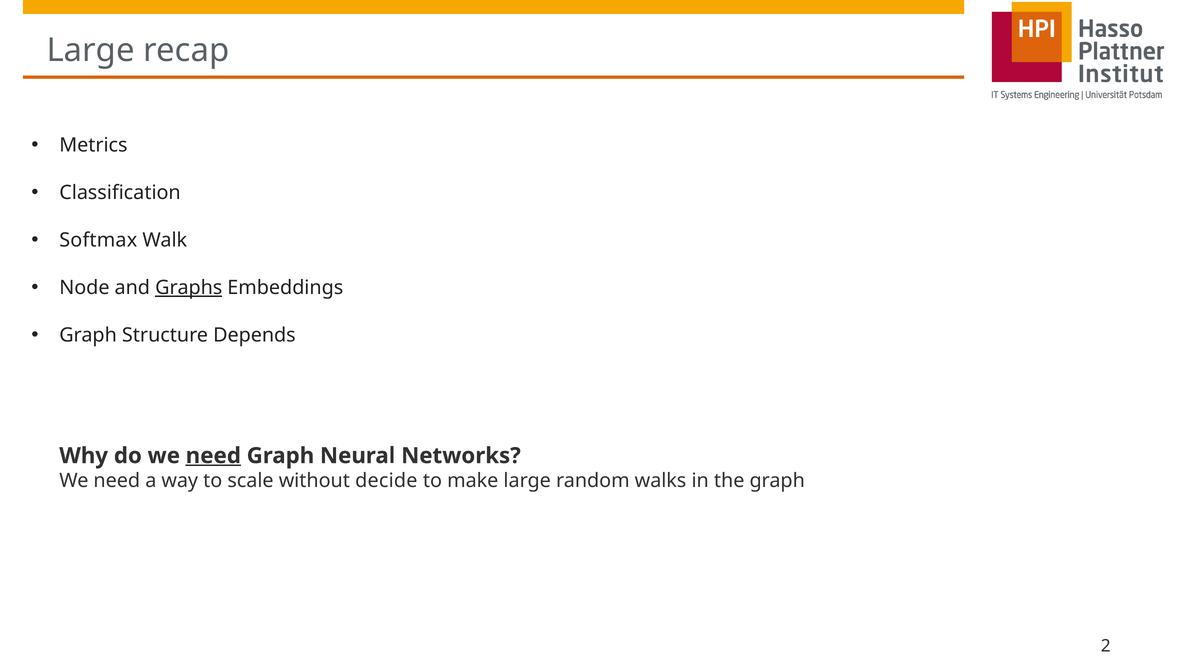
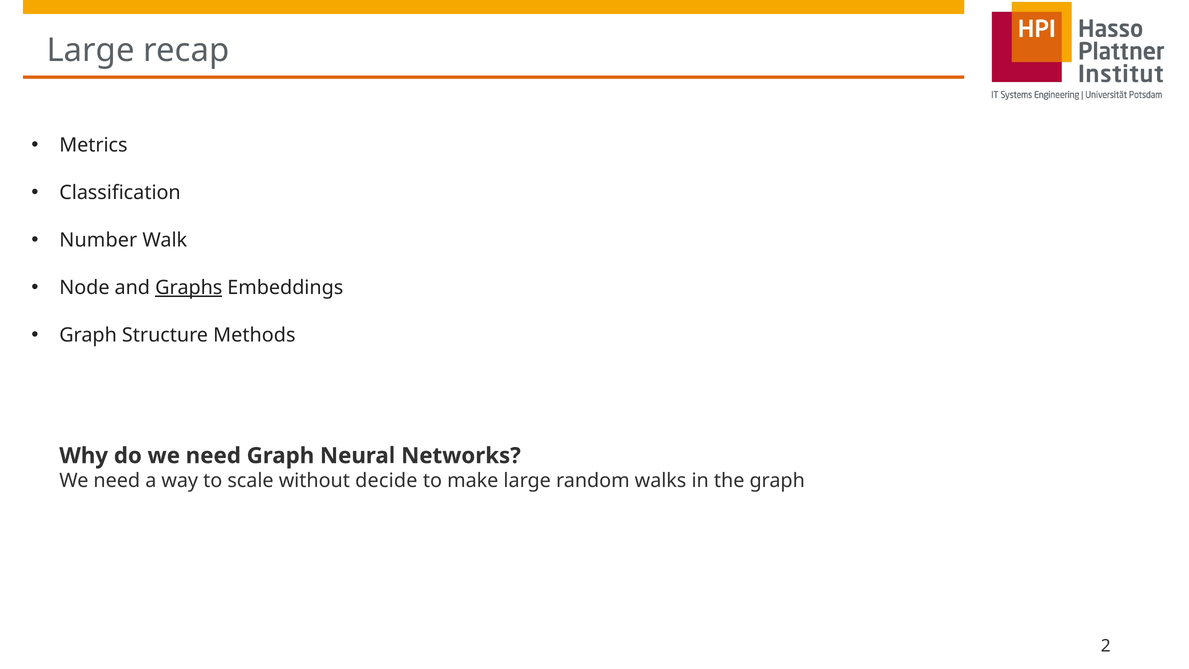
Softmax: Softmax -> Number (98, 240)
Depends: Depends -> Methods (254, 335)
need underline: present -> none (213, 456)
